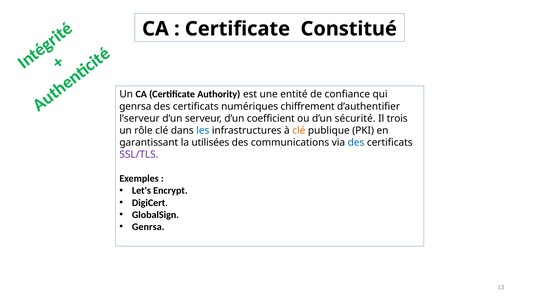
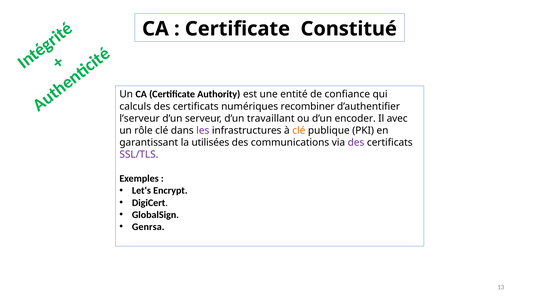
genrsa: genrsa -> calculs (135, 106)
chiffrement: chiffrement -> recombiner (308, 106)
coefficient: coefficient -> travaillant (271, 118)
sécurité: sécurité -> encoder (355, 118)
trois: trois -> avec (397, 118)
les colour: blue -> purple (203, 130)
des colour: blue -> purple (356, 142)
